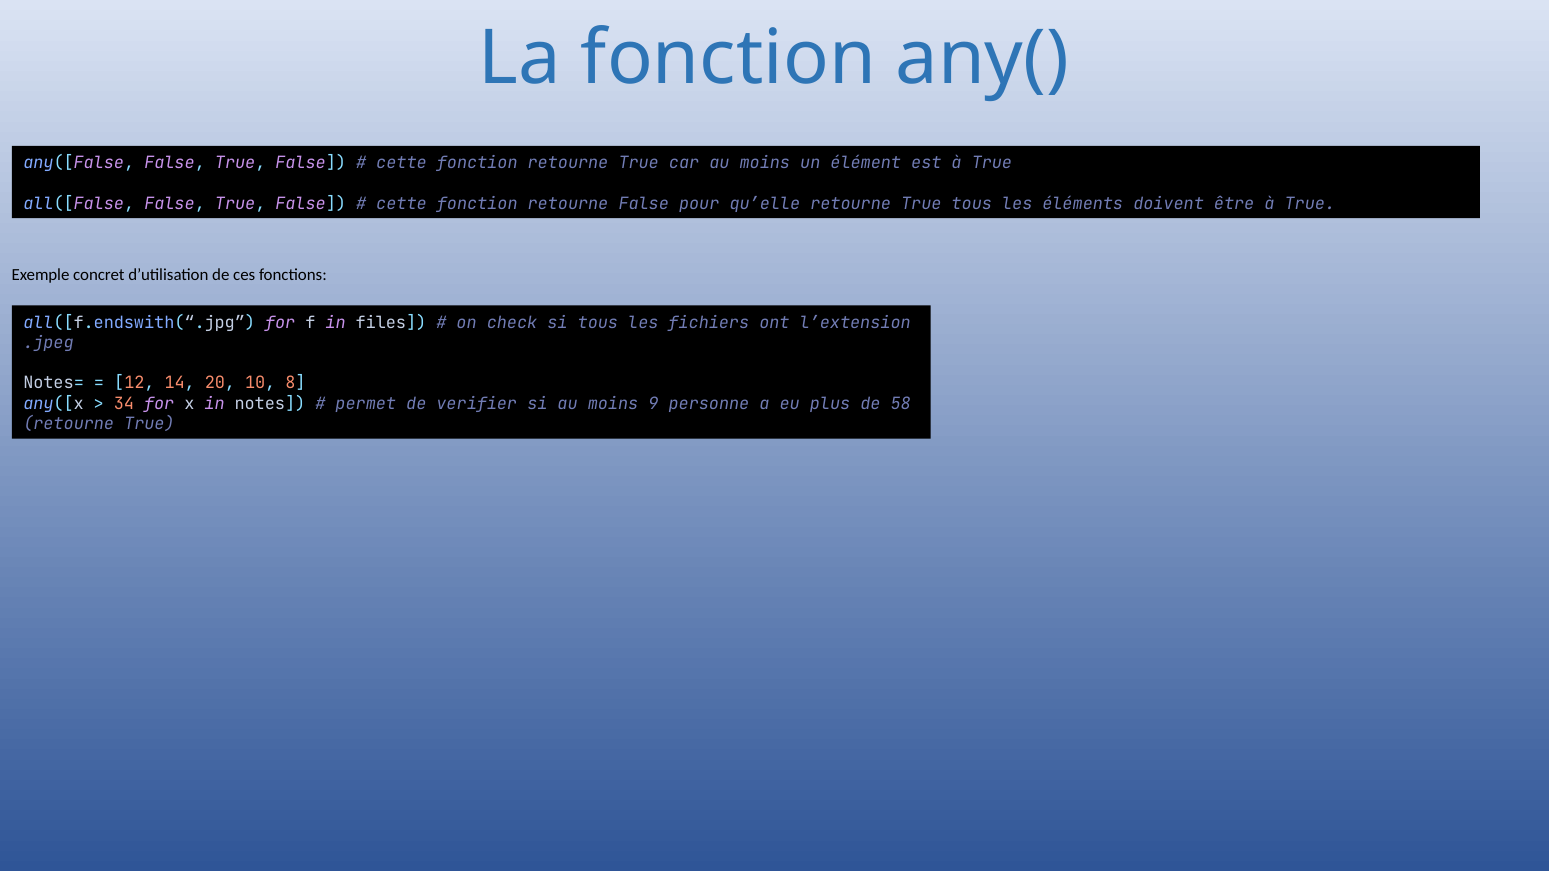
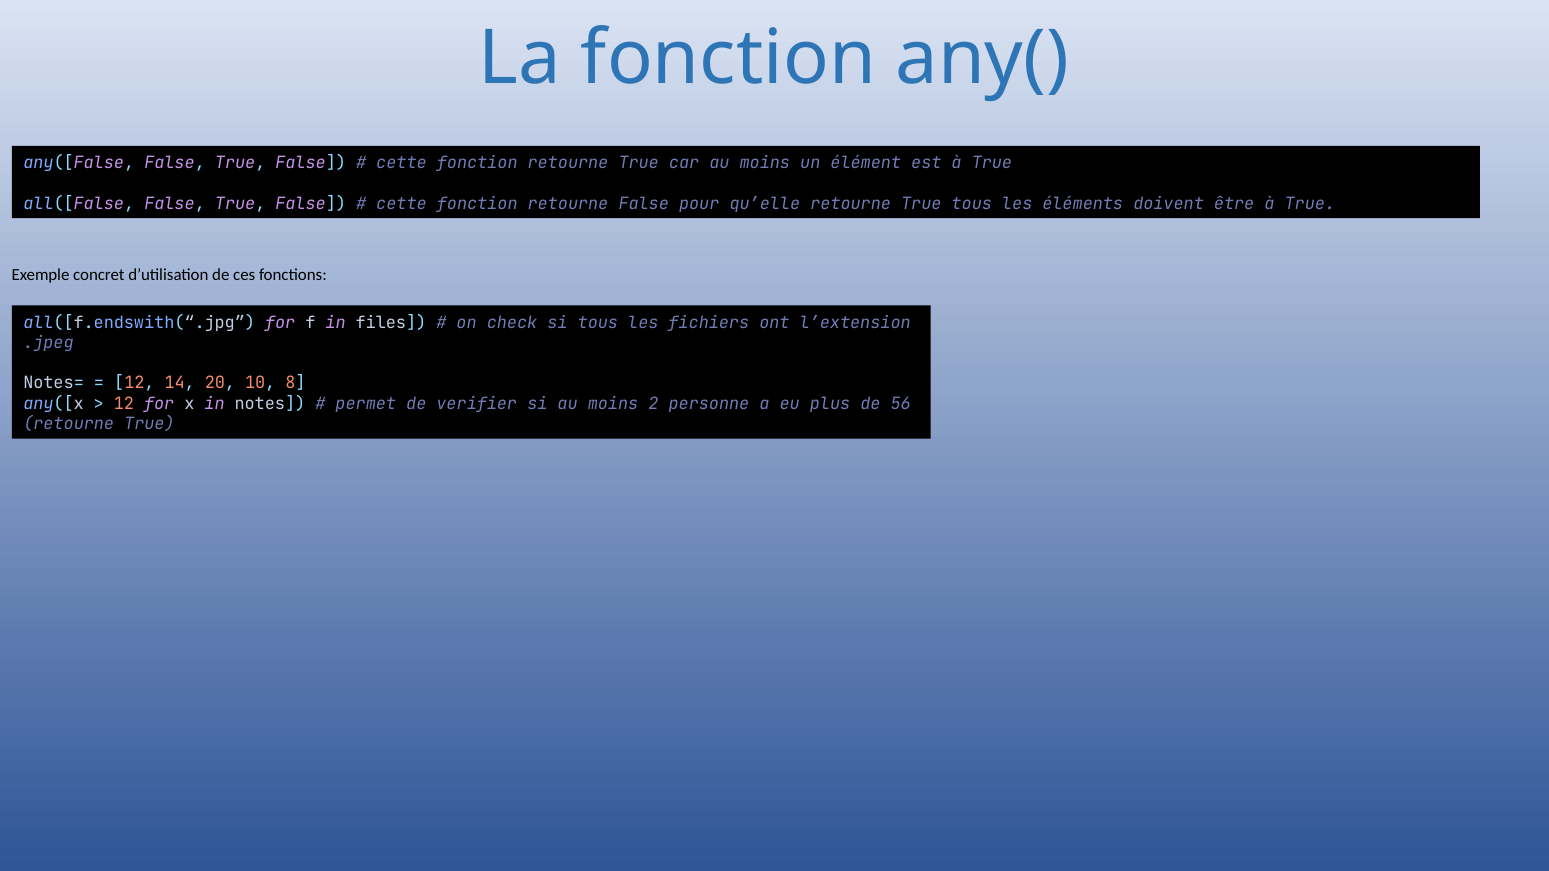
34: 34 -> 12 (124, 404)
9: 9 -> 2 (653, 404)
58: 58 -> 56 (901, 404)
